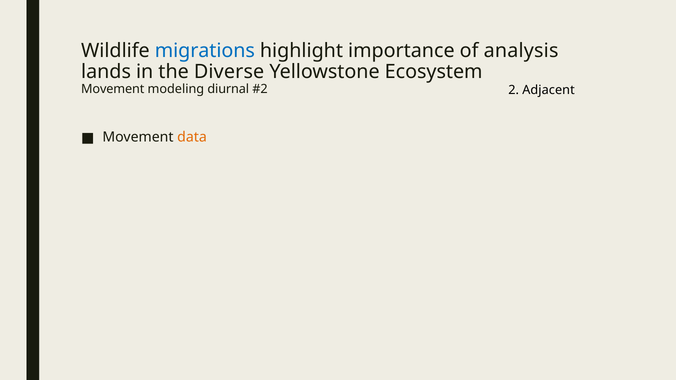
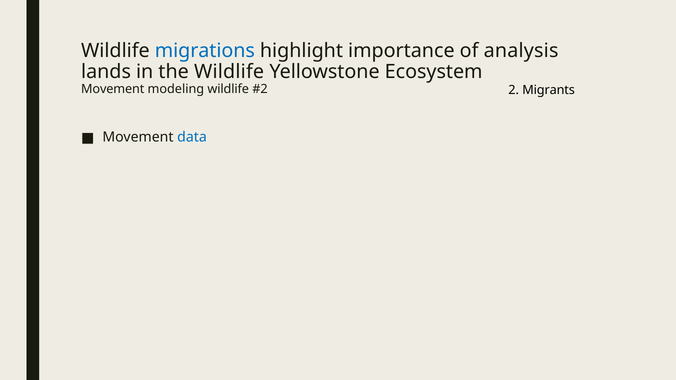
the Diverse: Diverse -> Wildlife (229, 72)
modeling diurnal: diurnal -> wildlife (228, 89)
Adjacent: Adjacent -> Migrants (549, 90)
data colour: orange -> blue (192, 137)
